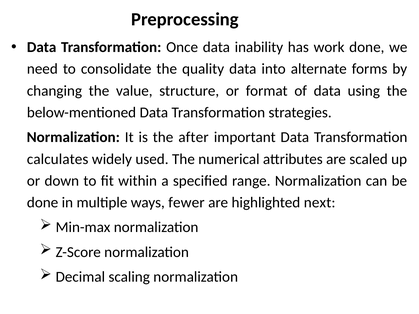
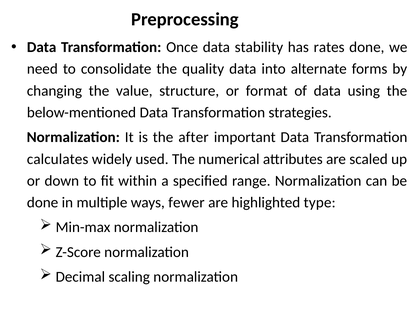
inability: inability -> stability (259, 47)
work: work -> rates (329, 47)
next: next -> type (320, 203)
